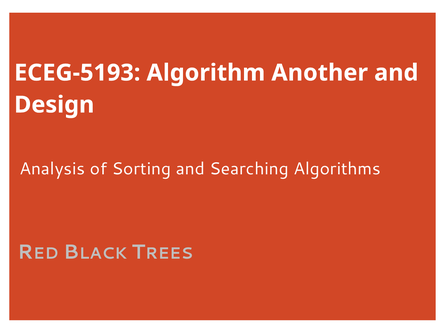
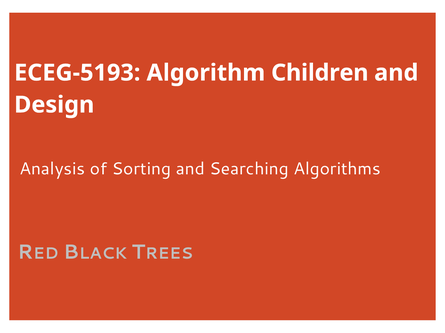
Another: Another -> Children (320, 73)
